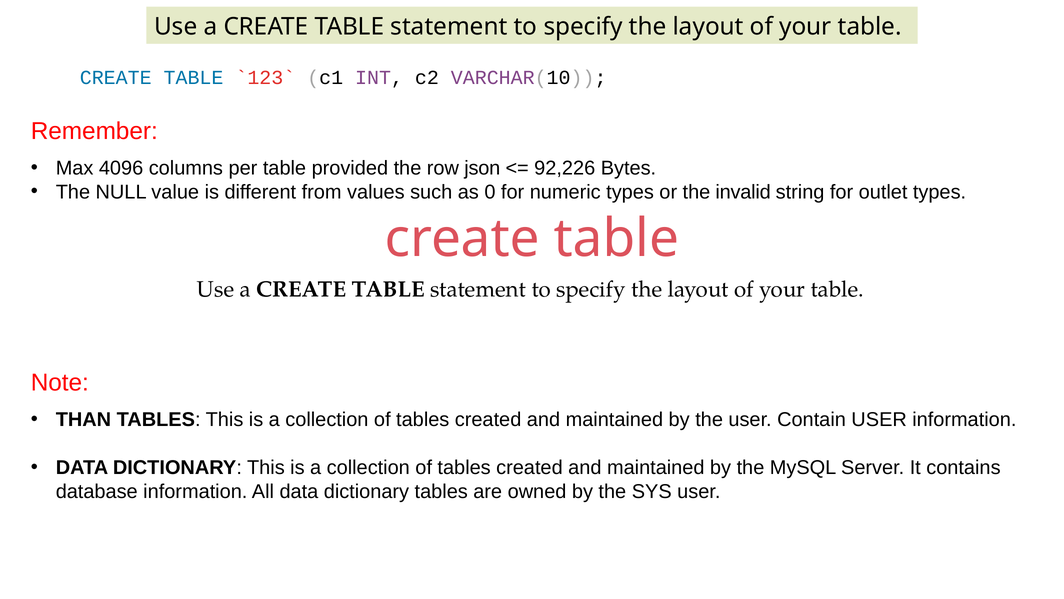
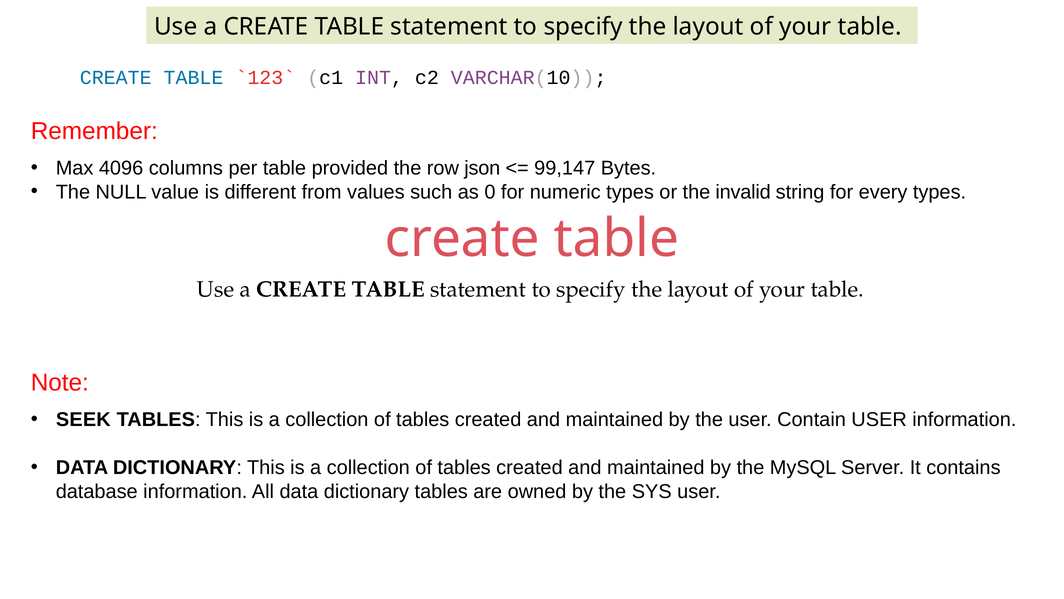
92,226: 92,226 -> 99,147 (565, 168)
outlet: outlet -> every (883, 192)
THAN: THAN -> SEEK (83, 419)
